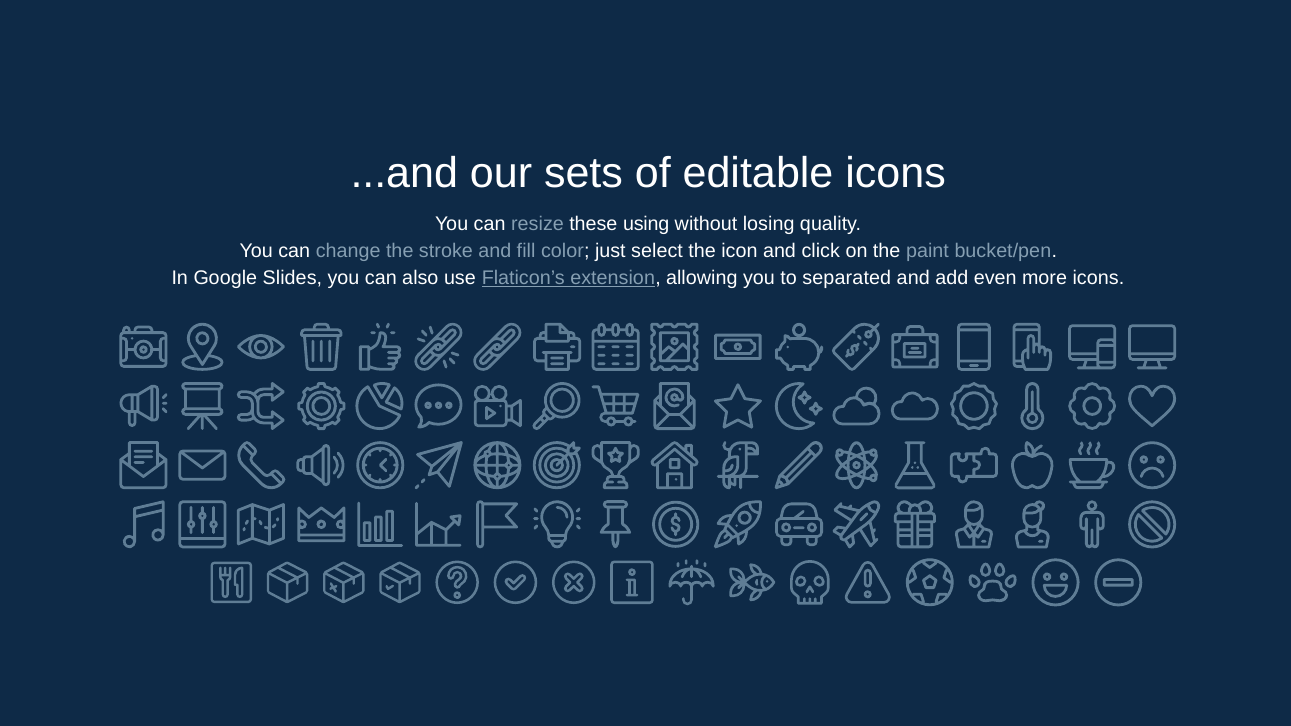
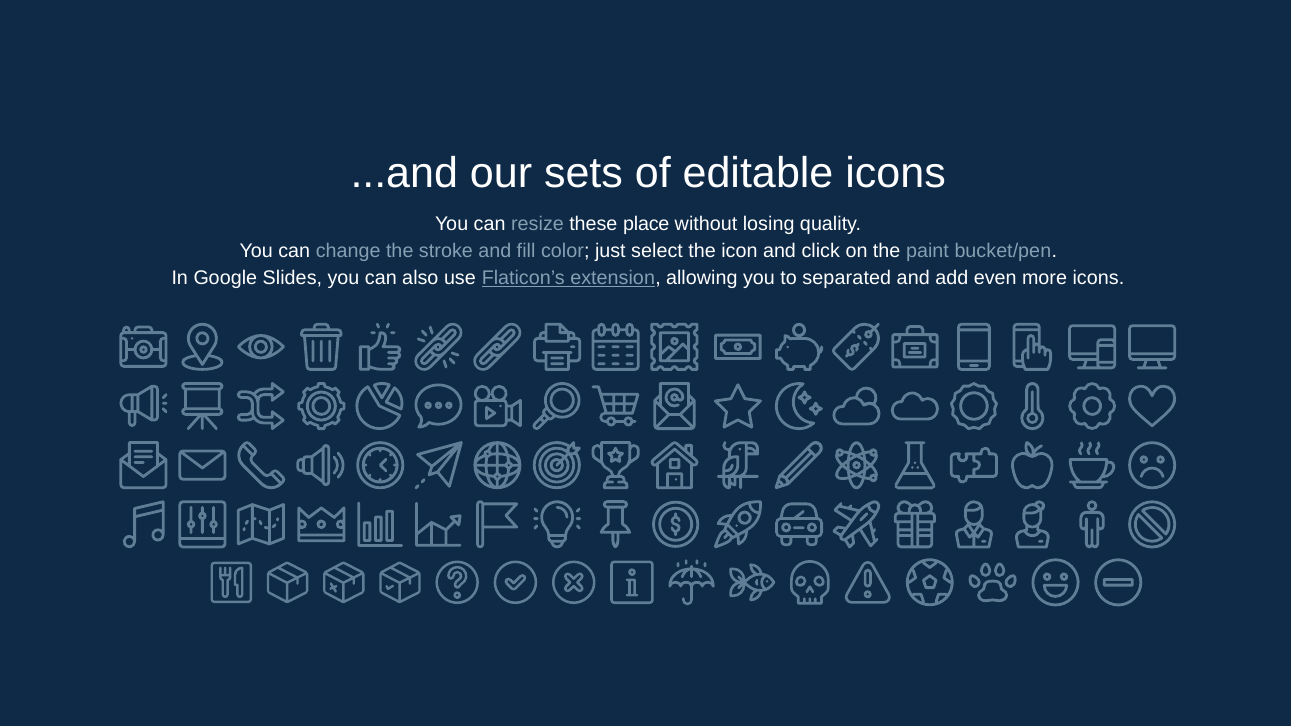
using: using -> place (646, 224)
